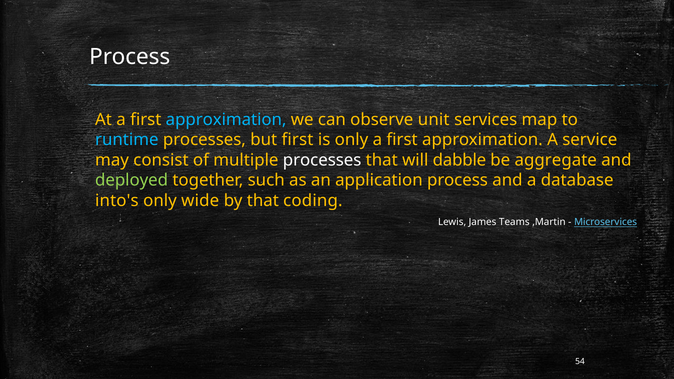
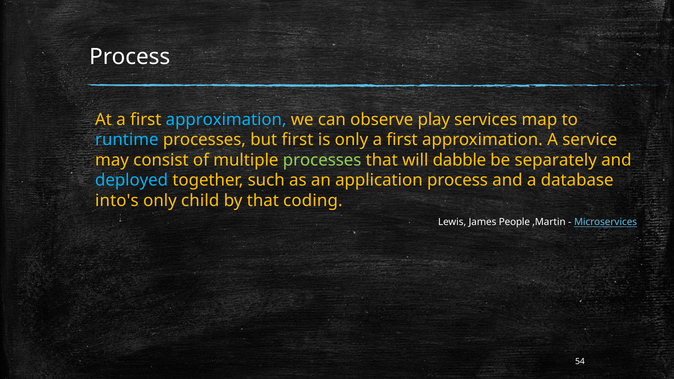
unit: unit -> play (434, 120)
processes colour: white -> light green (322, 160)
aggregate: aggregate -> separately (556, 160)
deployed colour: light green -> light blue (132, 180)
wide: wide -> child (200, 201)
Teams: Teams -> People (514, 222)
